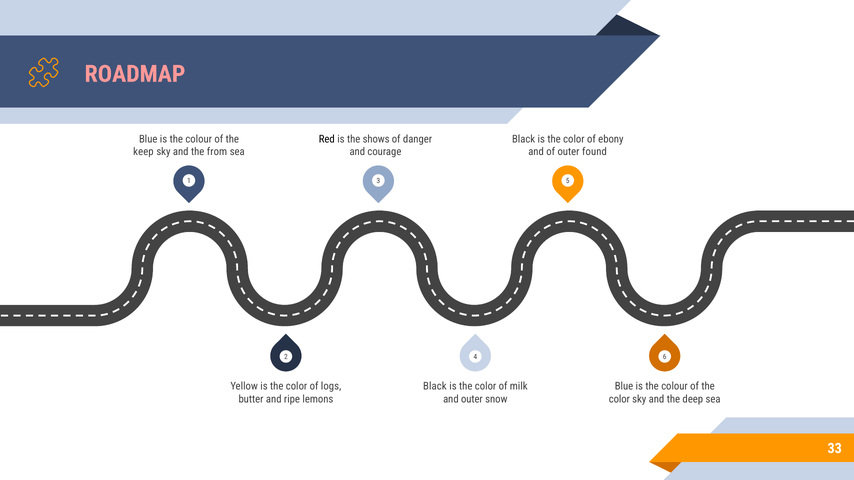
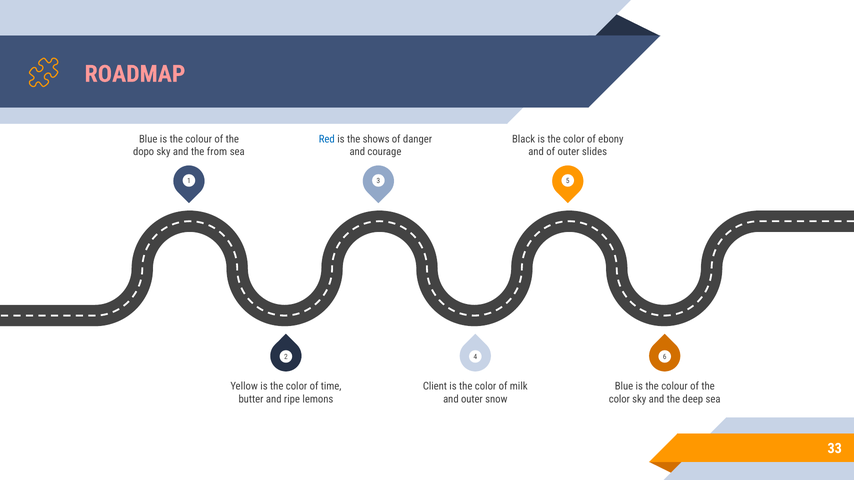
Red colour: black -> blue (327, 139)
keep: keep -> dopo (144, 152)
found: found -> slides (595, 152)
logs: logs -> time (331, 387)
Black: Black -> Client (435, 387)
